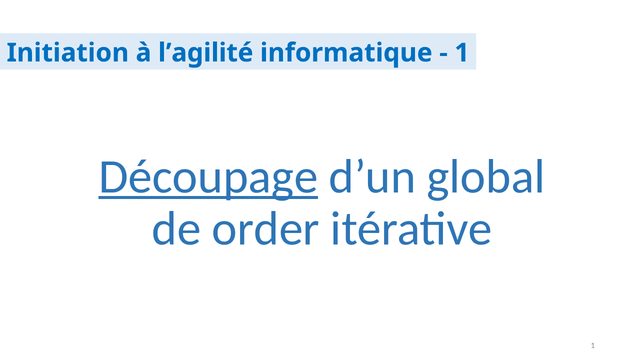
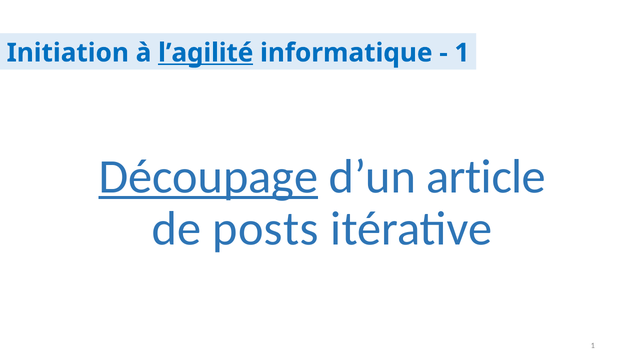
l’agilité underline: none -> present (206, 53)
global: global -> article (486, 177)
order: order -> posts (266, 229)
